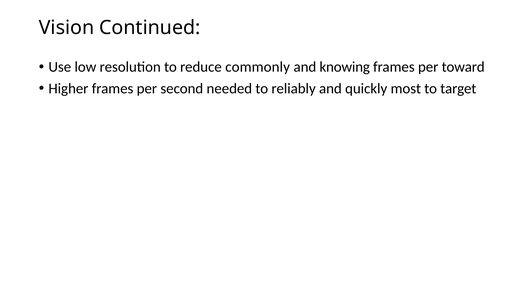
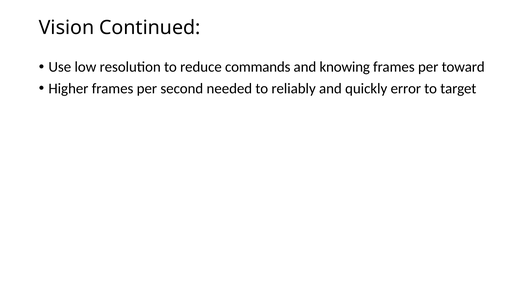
commonly: commonly -> commands (258, 67)
most: most -> error (406, 88)
